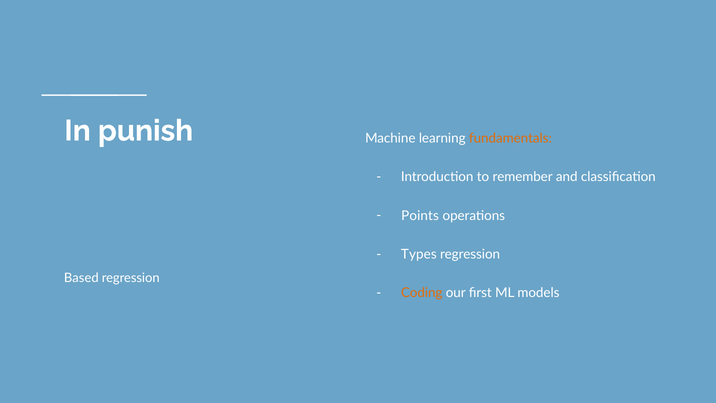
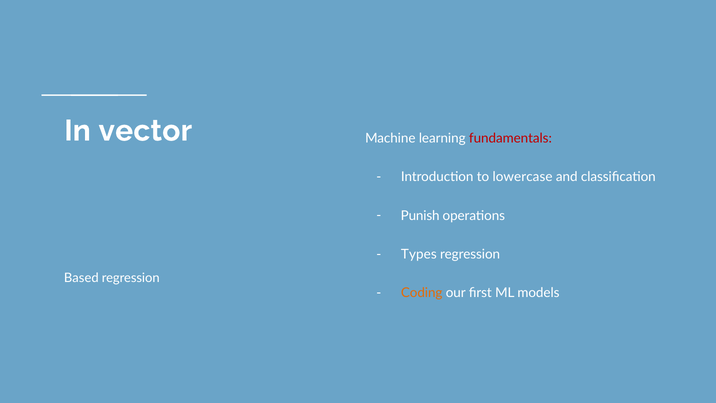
punish: punish -> vector (145, 131)
fundamentals colour: orange -> red (510, 138)
remember: remember -> lowercase (523, 177)
Points: Points -> Punish (420, 216)
